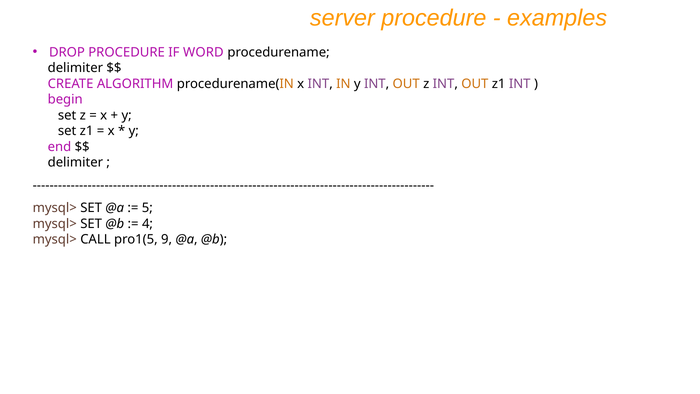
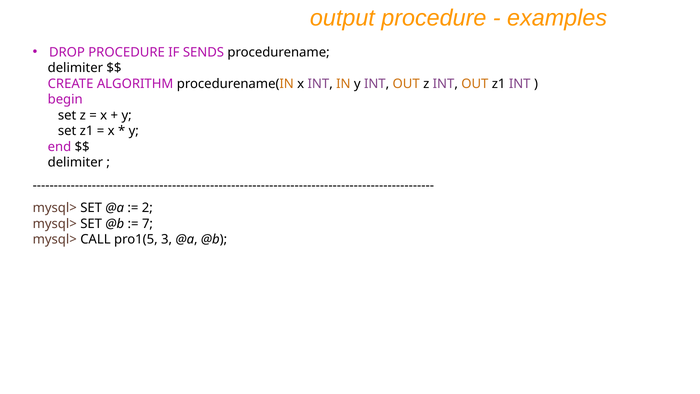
server: server -> output (342, 18)
WORD: WORD -> SENDS (203, 52)
5: 5 -> 2 (147, 208)
4: 4 -> 7 (148, 224)
9: 9 -> 3 (167, 240)
